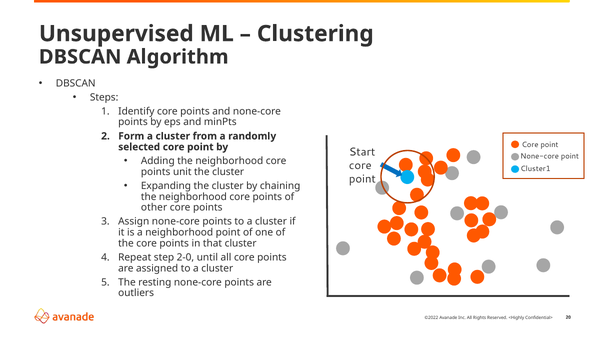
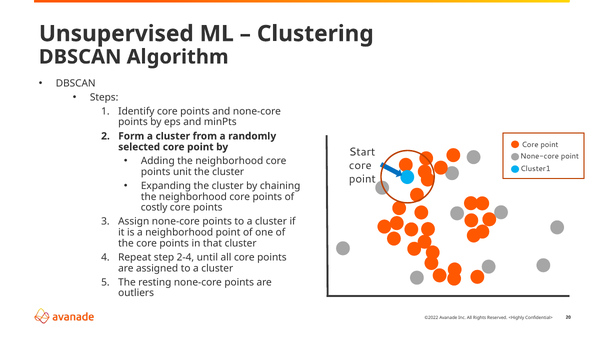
other: other -> costly (154, 208)
2-0: 2-0 -> 2-4 (185, 258)
